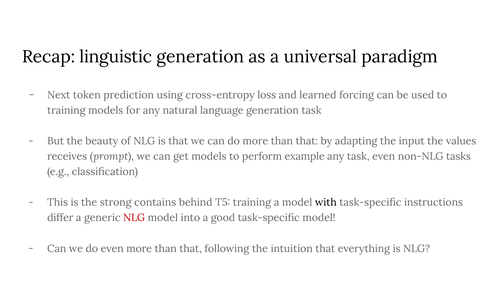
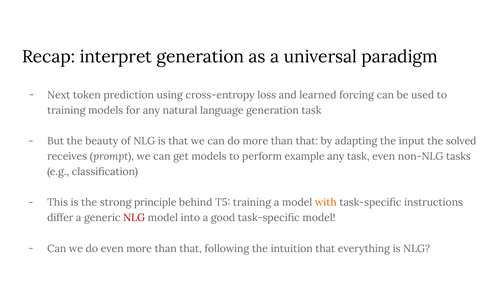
linguistic: linguistic -> interpret (116, 57)
values: values -> solved (461, 141)
contains: contains -> principle (155, 203)
with colour: black -> orange (326, 203)
